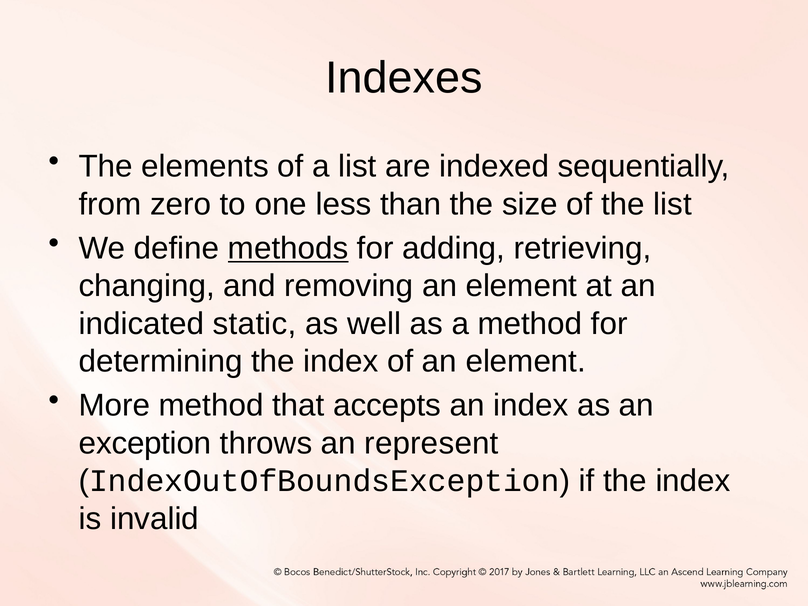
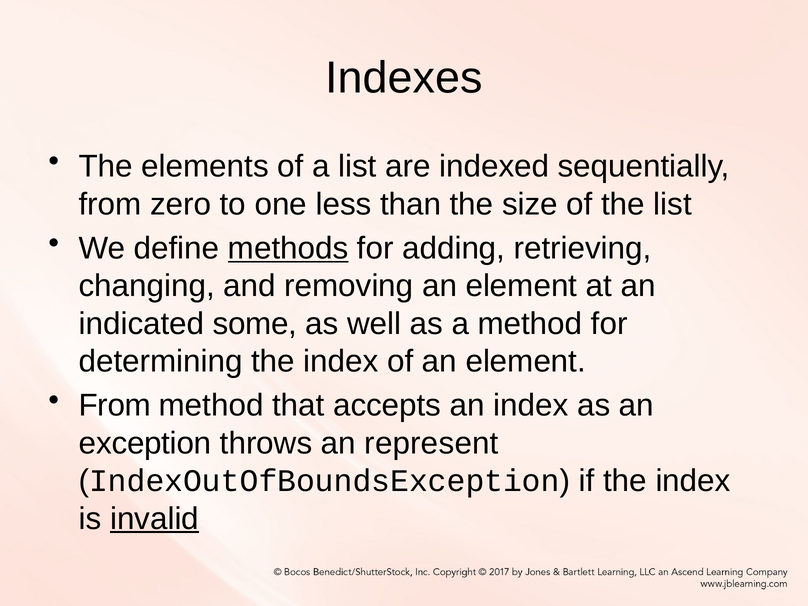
static: static -> some (255, 324)
More: More -> From (115, 405)
invalid underline: none -> present (155, 519)
